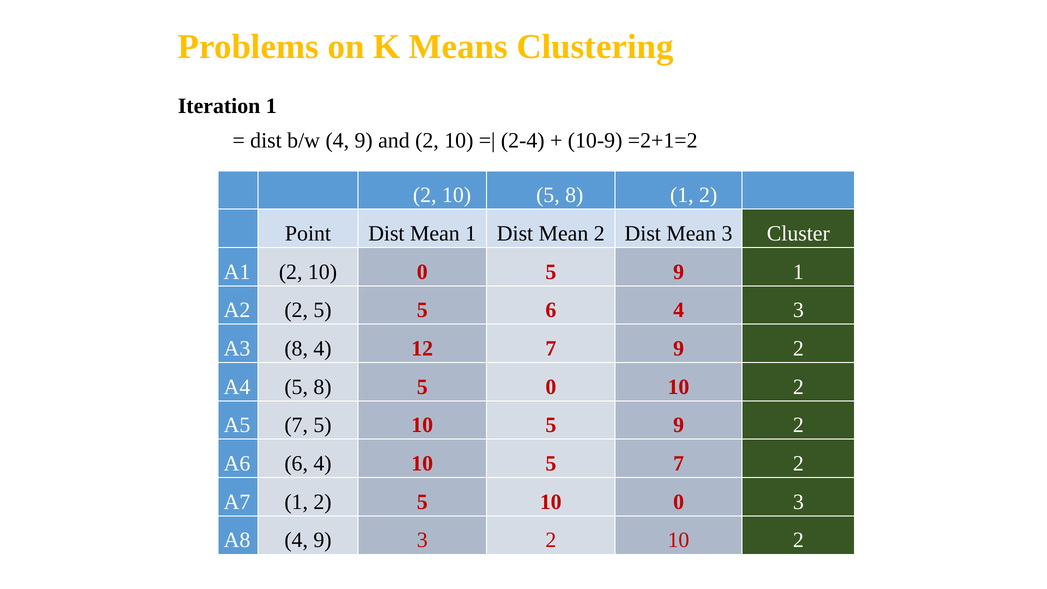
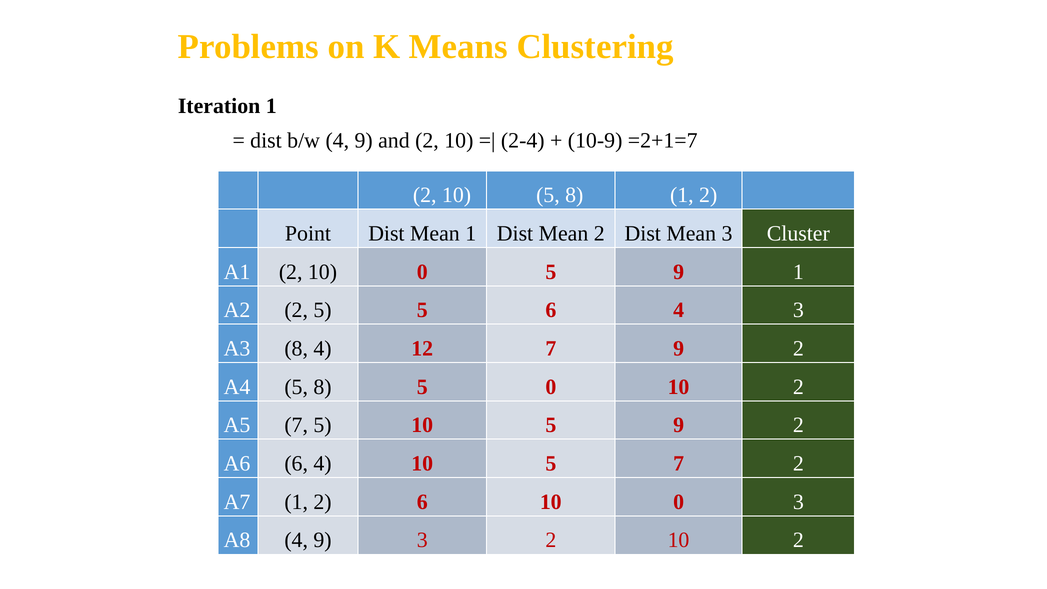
=2+1=2: =2+1=2 -> =2+1=7 (663, 140)
1 2 5: 5 -> 6 (422, 502)
